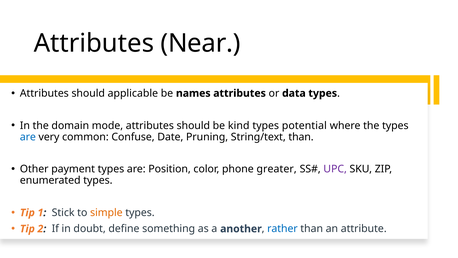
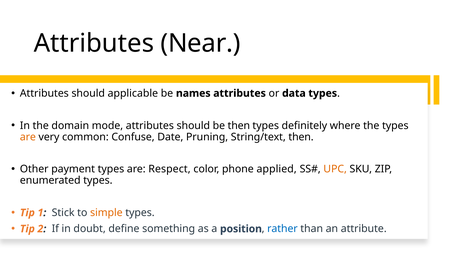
be kind: kind -> then (239, 125)
potential: potential -> definitely (304, 125)
are colour: blue -> orange (28, 137)
String/text than: than -> then (301, 137)
Position: Position -> Respect (169, 169)
greater: greater -> applied (277, 169)
UPC colour: purple -> orange (335, 169)
another: another -> position (241, 229)
